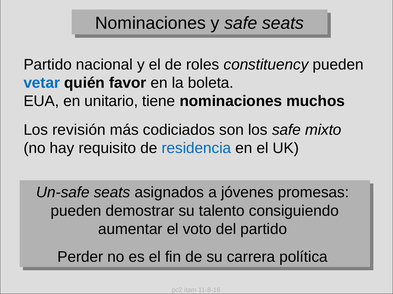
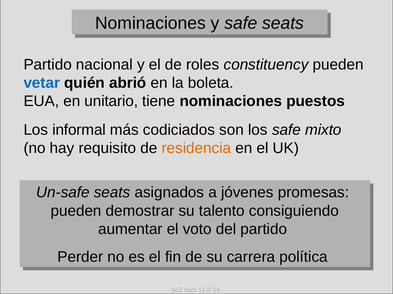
favor: favor -> abrió (128, 83)
muchos: muchos -> puestos (316, 101)
revisión: revisión -> informal (79, 130)
residencia colour: blue -> orange (196, 148)
